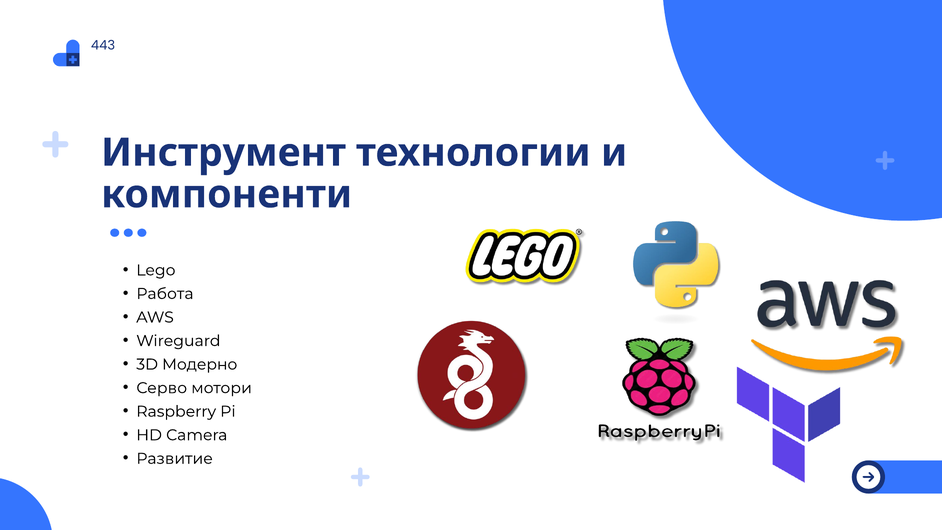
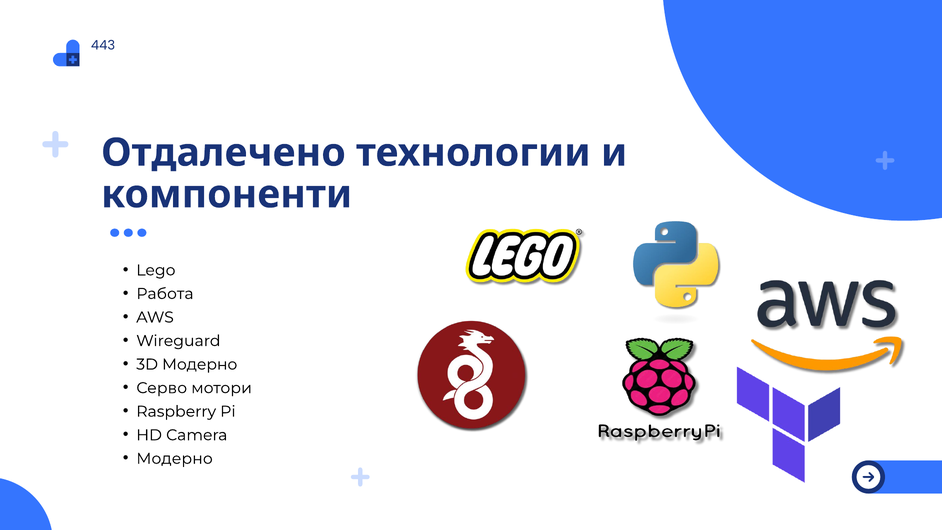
Инструмент: Инструмент -> Отдалечено (223, 153)
Развитие: Развитие -> Модерно (175, 459)
